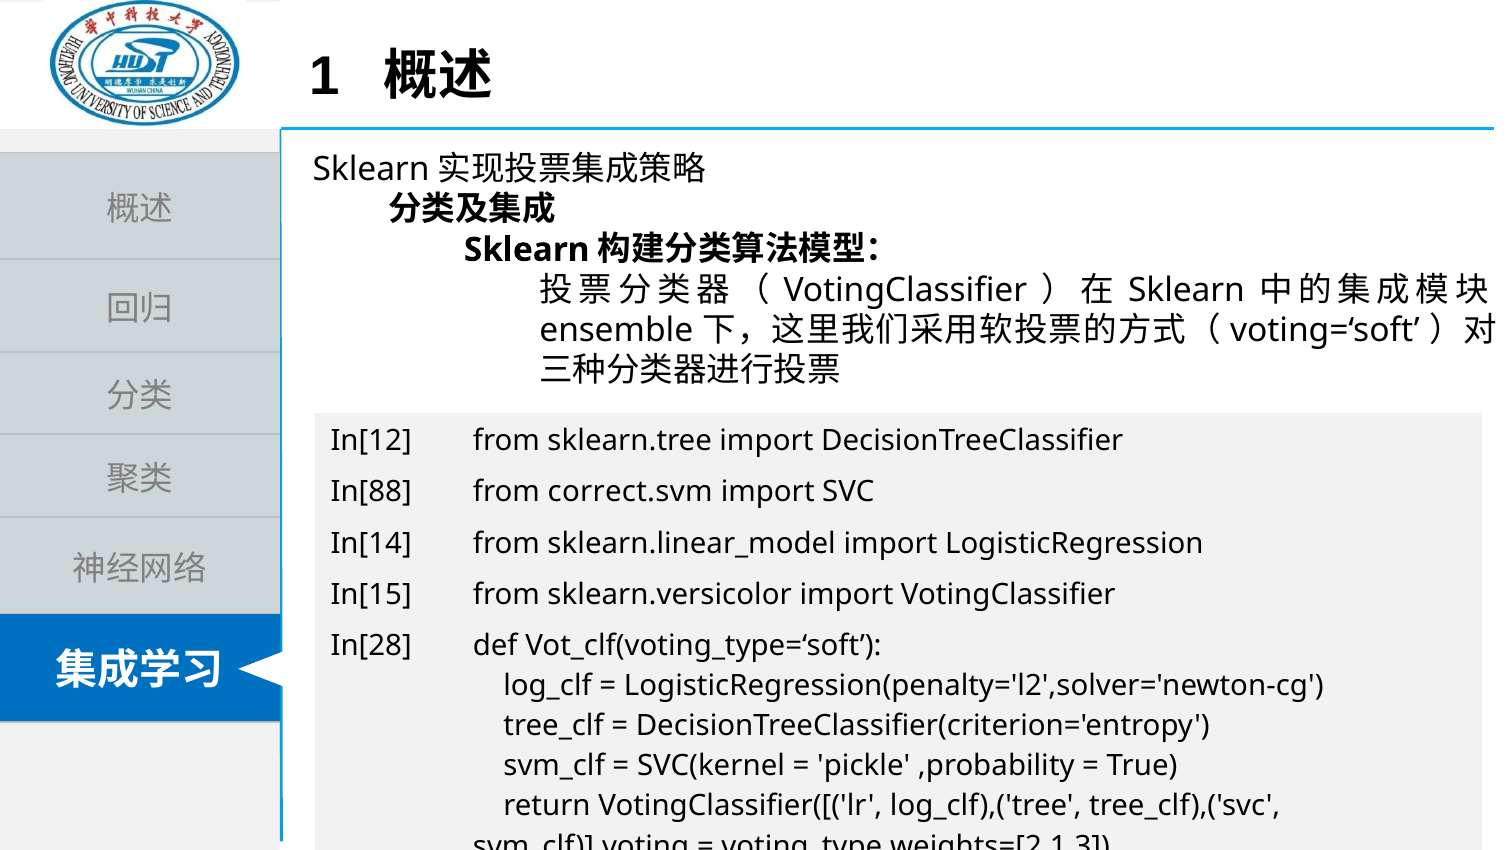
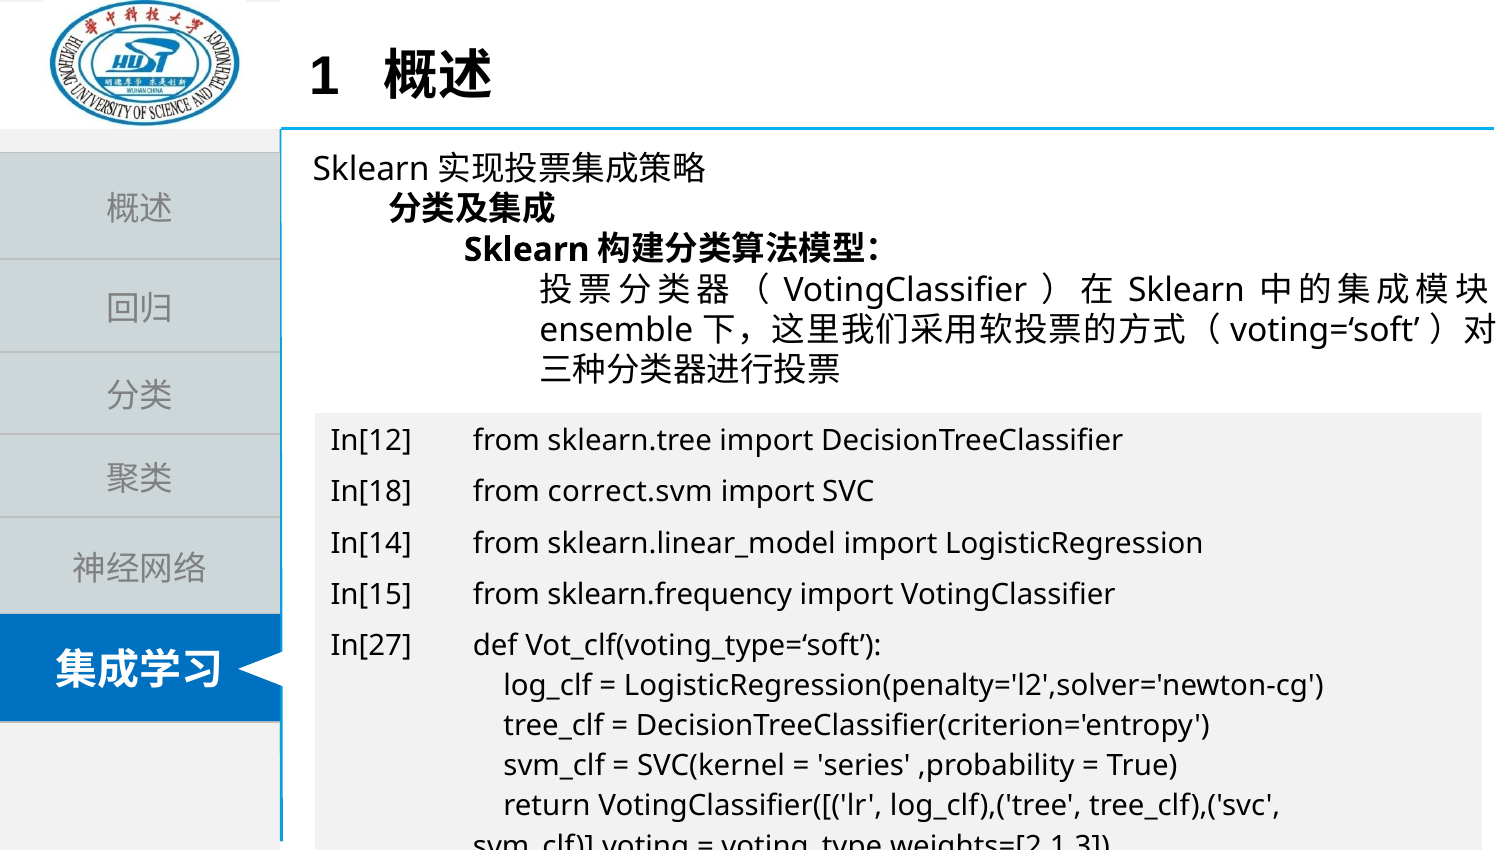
In[88: In[88 -> In[18 (371, 492)
sklearn.versicolor: sklearn.versicolor -> sklearn.frequency (670, 595)
In[28: In[28 -> In[27 (371, 647)
pickle: pickle -> series (864, 767)
